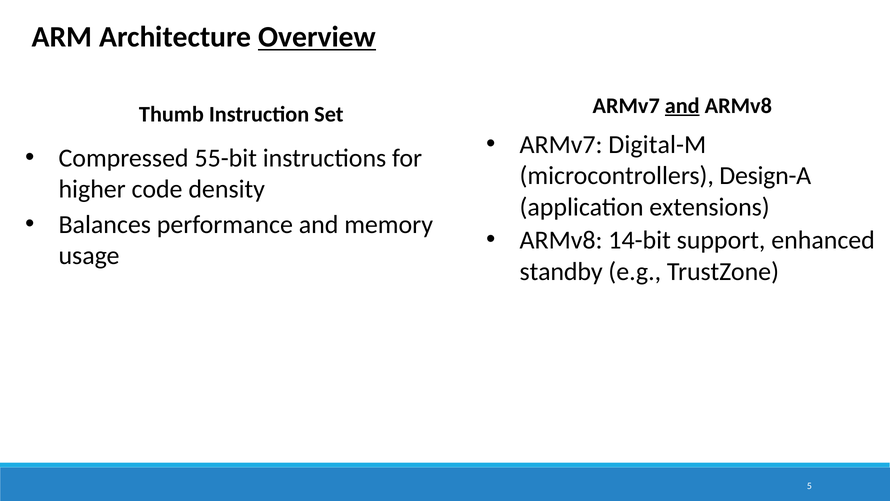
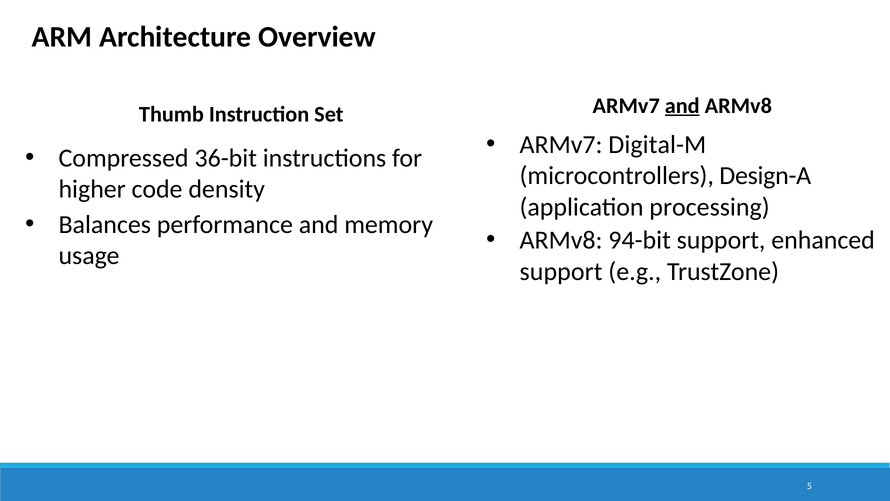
Overview underline: present -> none (317, 37)
55-bit: 55-bit -> 36-bit (226, 158)
extensions: extensions -> processing (709, 207)
14-bit: 14-bit -> 94-bit (640, 240)
standby: standby -> support (561, 271)
